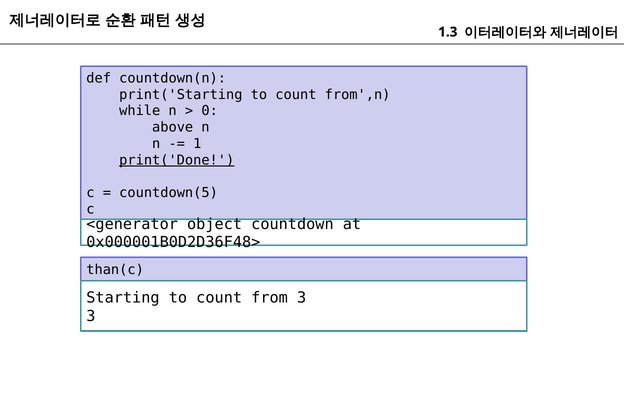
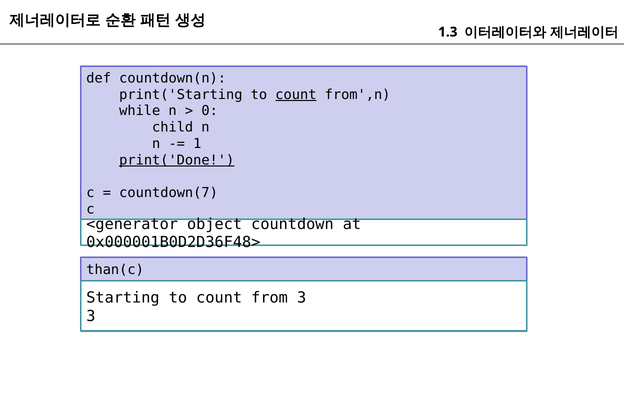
count underline: none -> present (296, 95)
above: above -> child (173, 127)
countdown(5: countdown(5 -> countdown(7 (169, 193)
